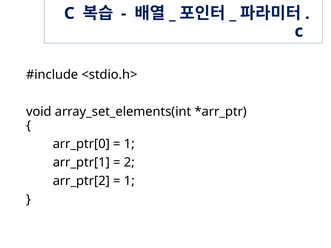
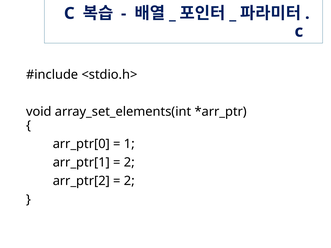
1: 1 -> 2 (129, 181)
